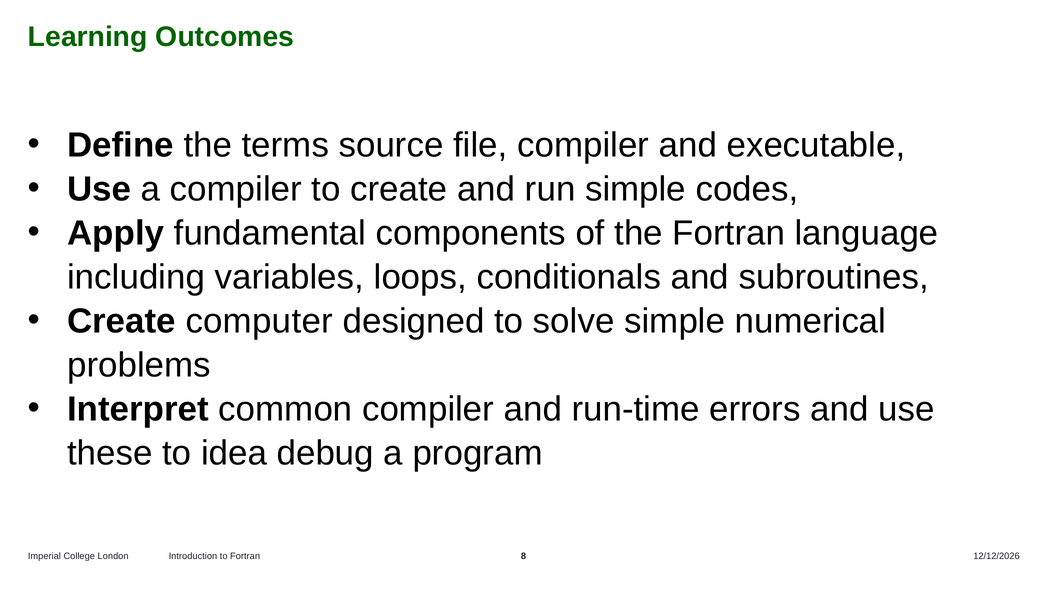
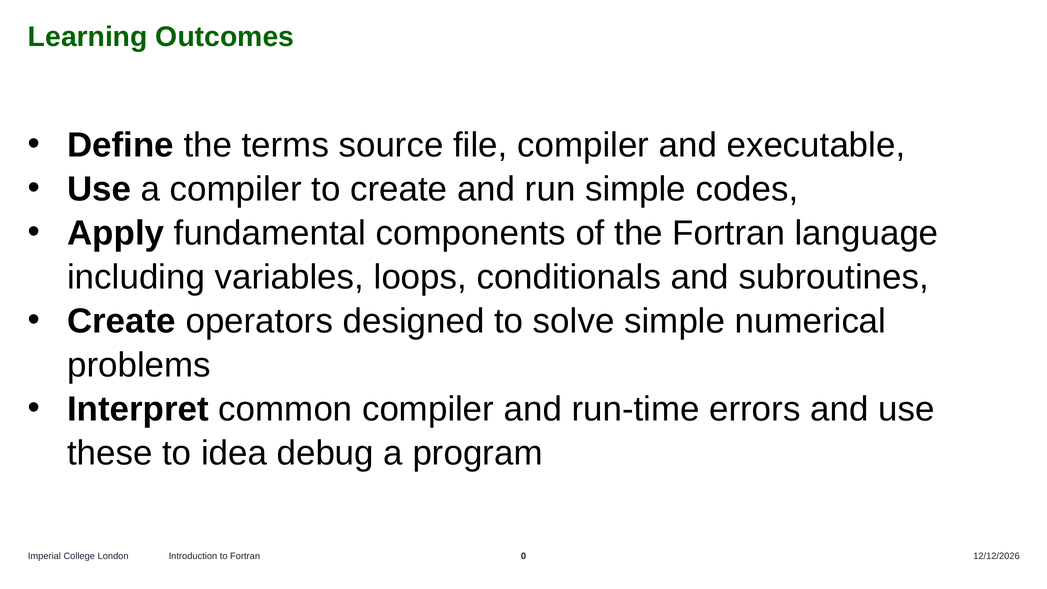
computer: computer -> operators (259, 321)
8: 8 -> 0 (523, 556)
